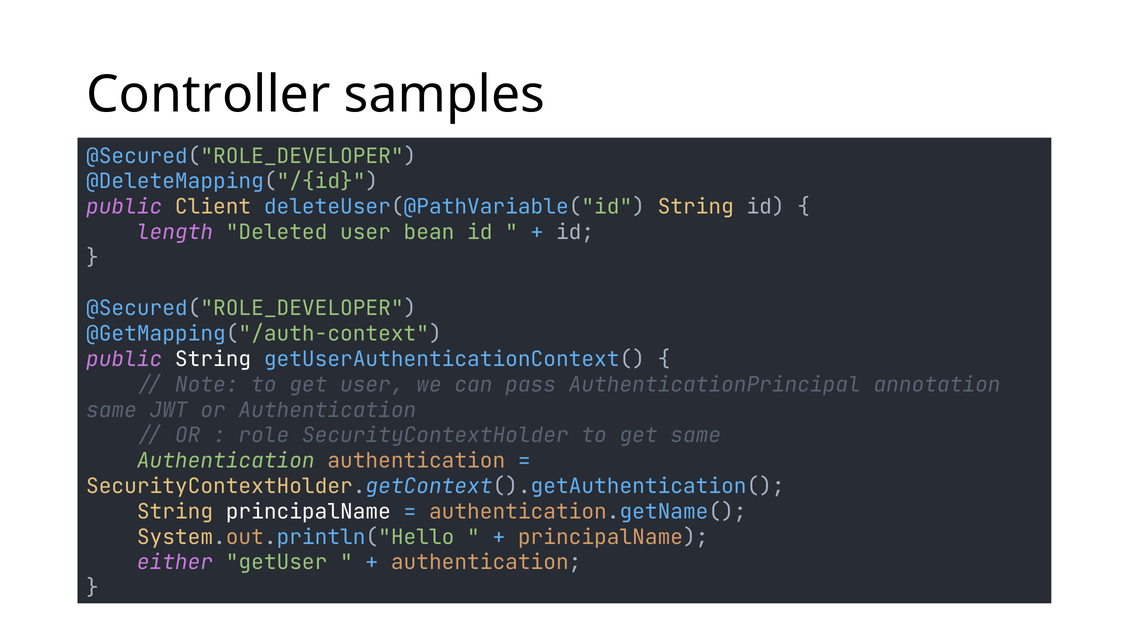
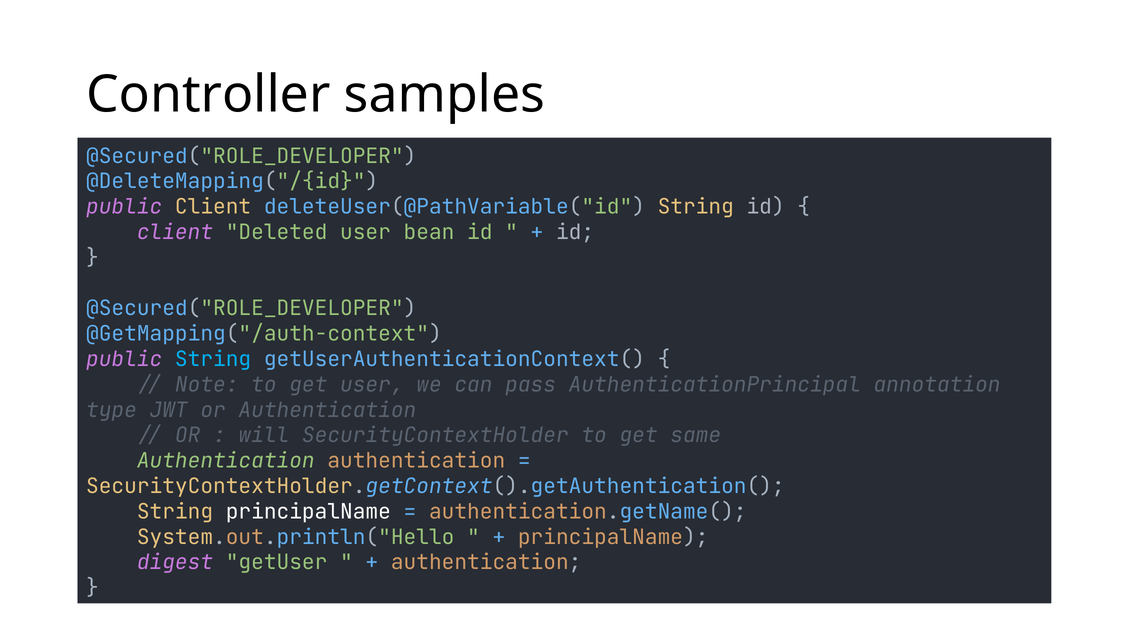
length: length -> client (175, 232)
String colour: white -> light blue (213, 359)
same: same -> type (111, 410)
role: role -> will (264, 435)
either: either -> digest (175, 562)
